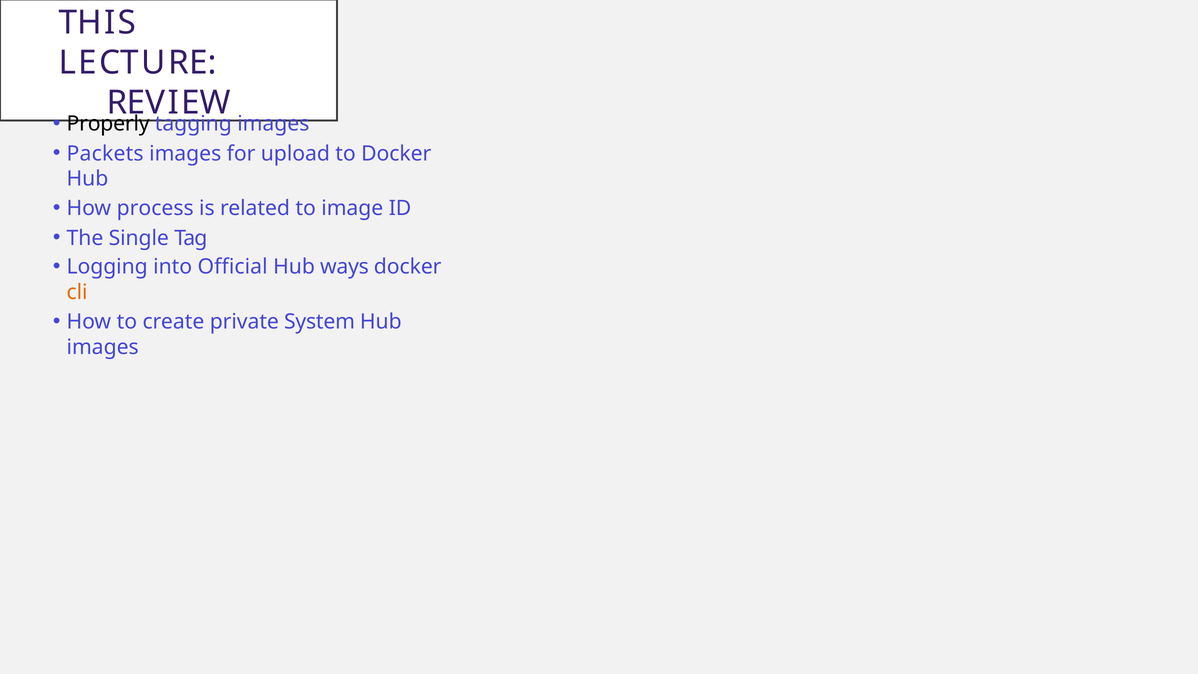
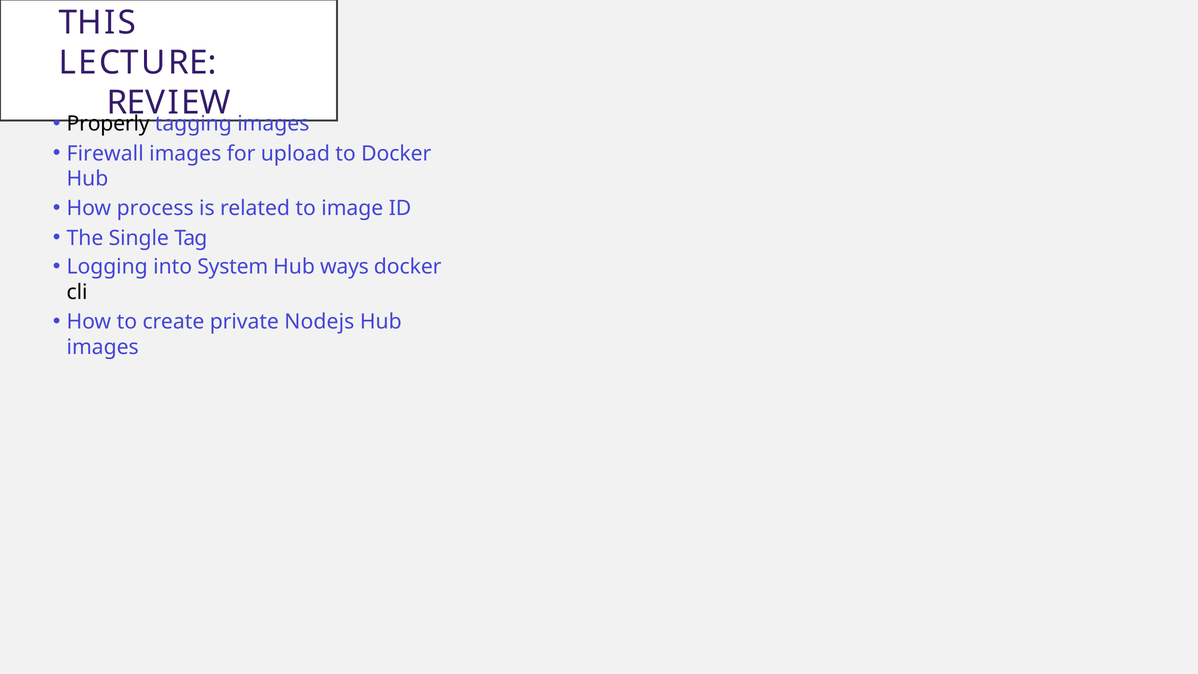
Packets: Packets -> Firewall (105, 153)
Official: Official -> System (233, 267)
cli colour: orange -> black (77, 292)
System: System -> Nodejs (319, 322)
